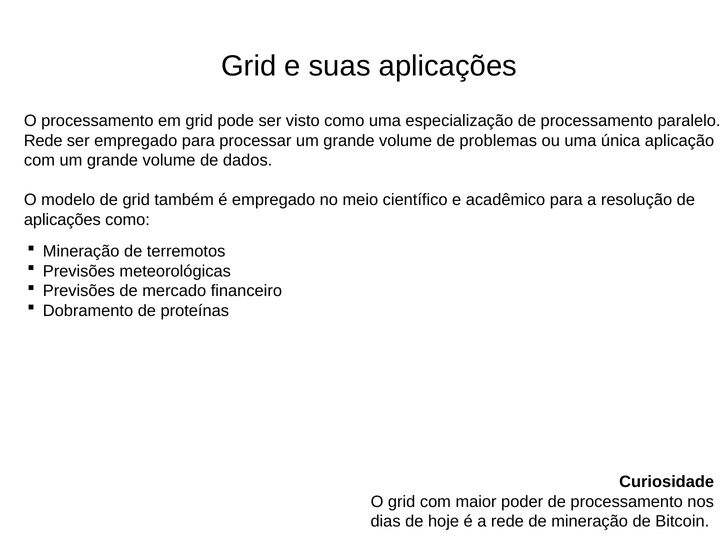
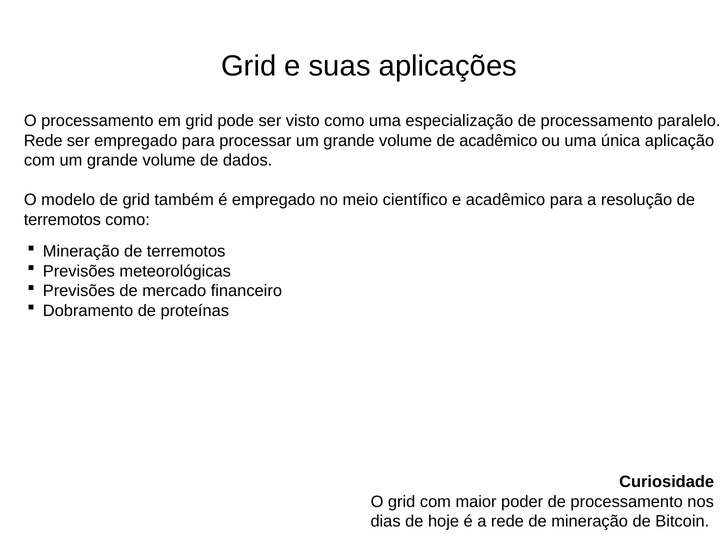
de problemas: problemas -> acadêmico (498, 141)
aplicações: aplicações -> terremotos (62, 220)
